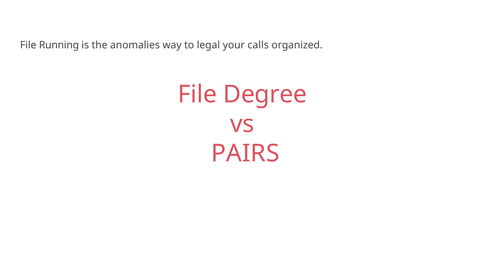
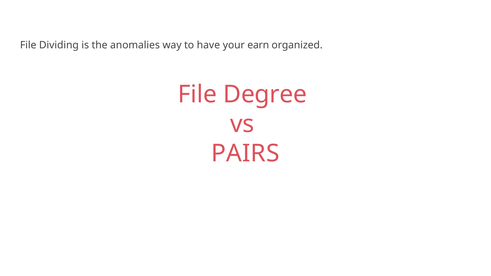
Running: Running -> Dividing (59, 45)
legal: legal -> have (208, 45)
calls: calls -> earn (258, 45)
